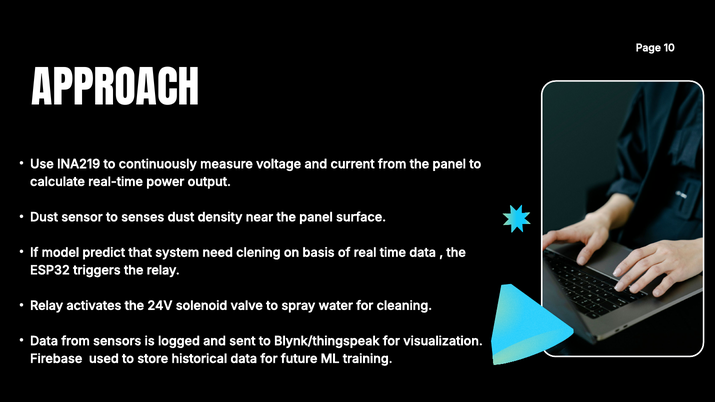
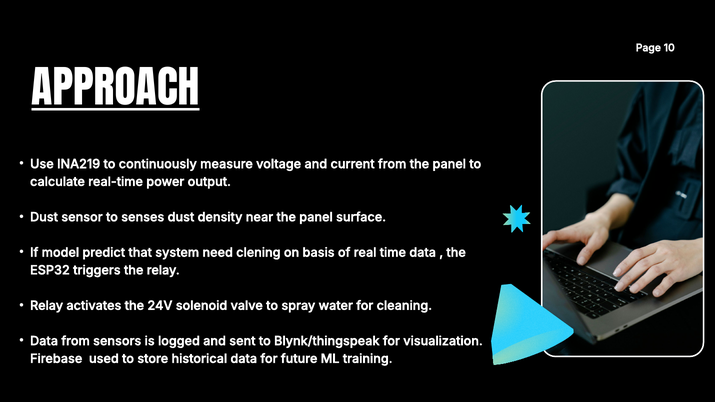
APPROACH underline: none -> present (116, 91)
